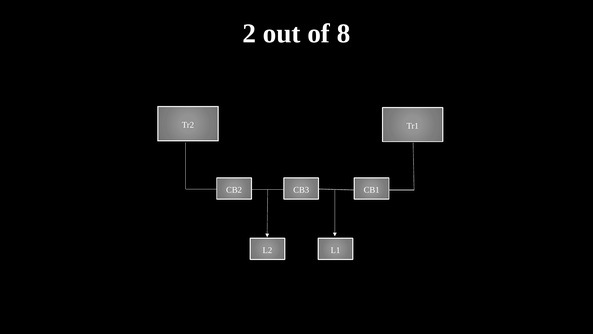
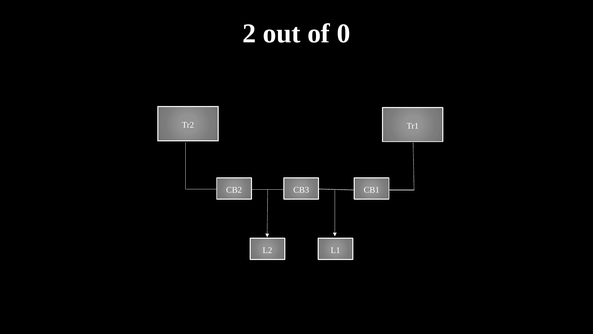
8: 8 -> 0 (344, 34)
